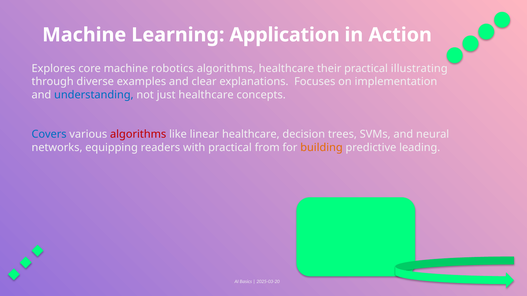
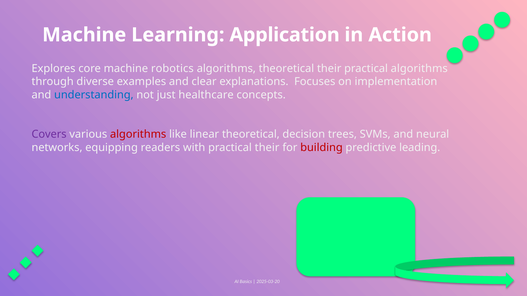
algorithms healthcare: healthcare -> theoretical (286, 69)
practical illustrating: illustrating -> algorithms (419, 69)
Covers colour: blue -> purple (49, 134)
linear healthcare: healthcare -> theoretical (251, 134)
practical from: from -> their (267, 148)
building colour: orange -> red (321, 148)
